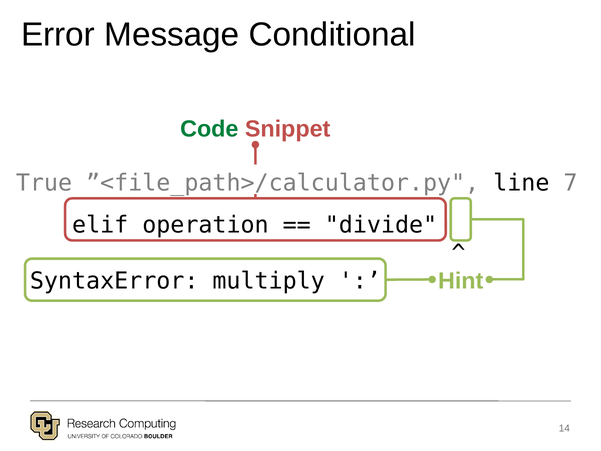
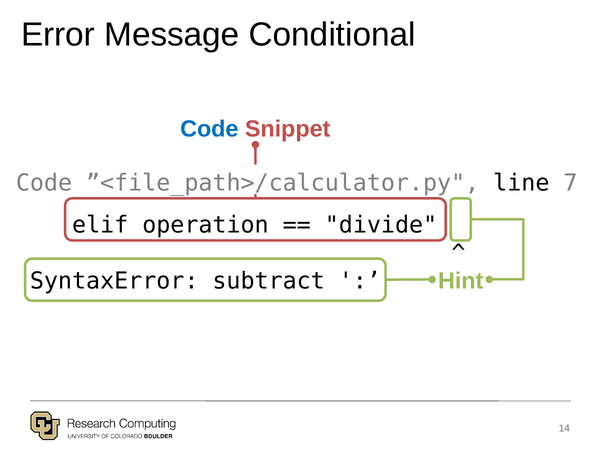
Code colour: green -> blue (209, 129)
True: True -> Code (44, 183)
multiply: multiply -> subtract (269, 281)
